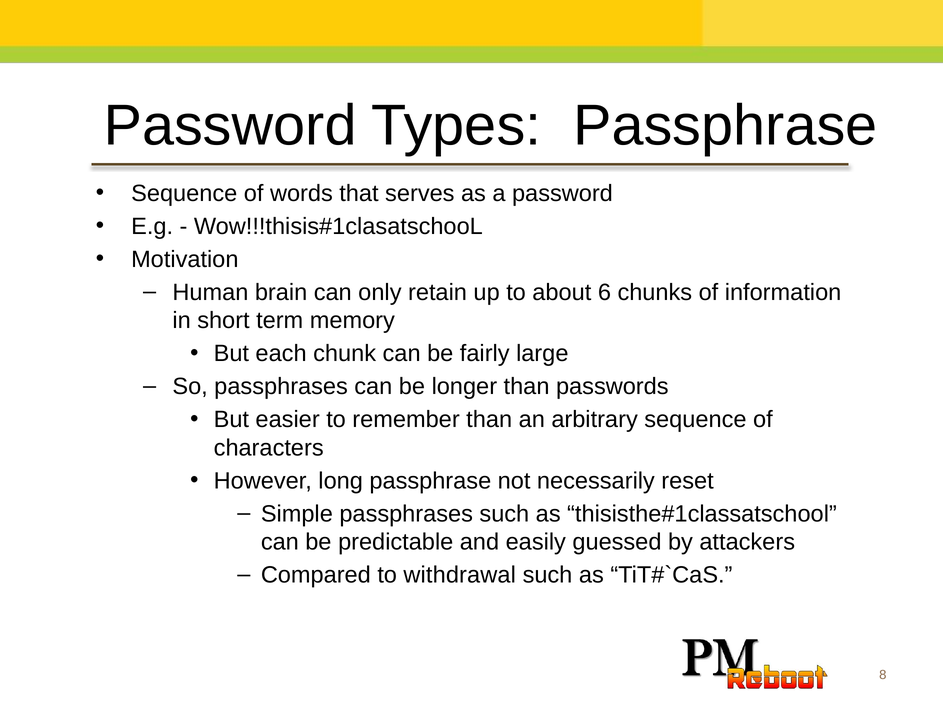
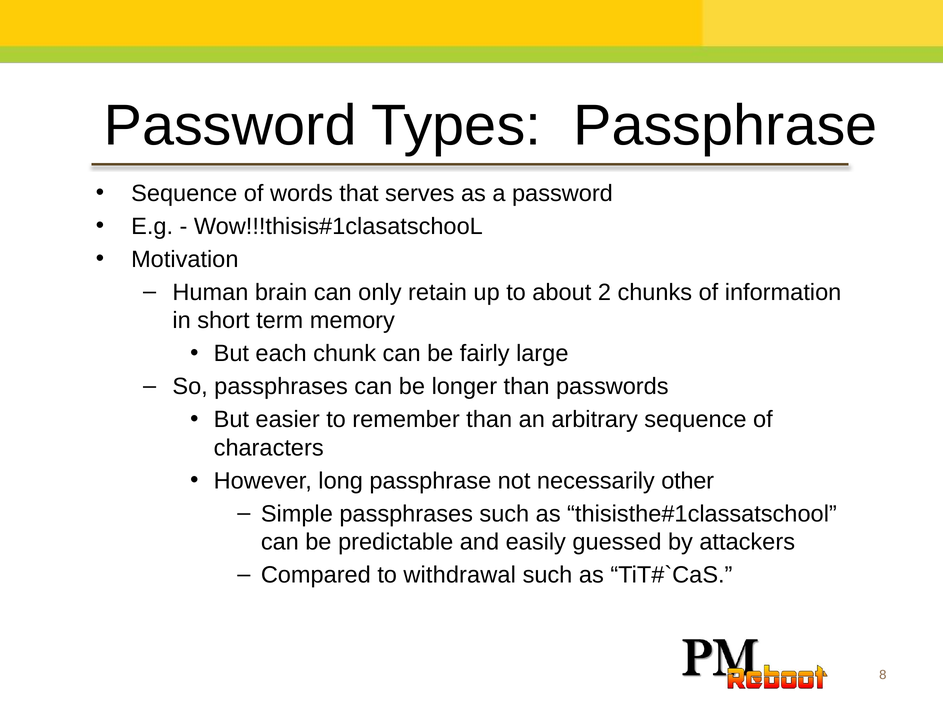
6: 6 -> 2 (604, 292)
reset: reset -> other (688, 481)
